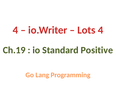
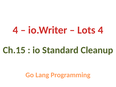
Ch.19: Ch.19 -> Ch.15 (14, 50)
Positive: Positive -> Cleanup (97, 50)
